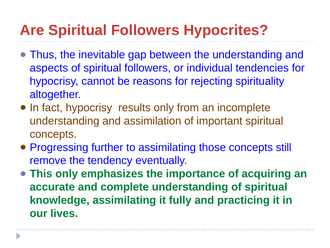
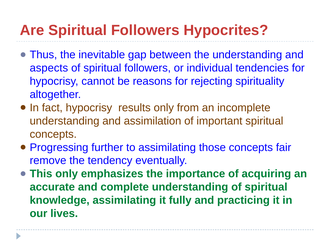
still: still -> fair (284, 147)
